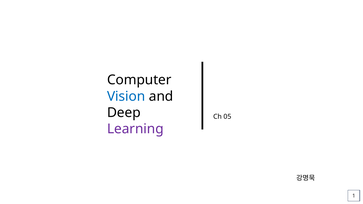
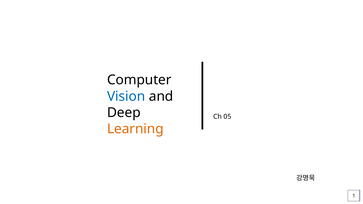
Learning colour: purple -> orange (135, 129)
